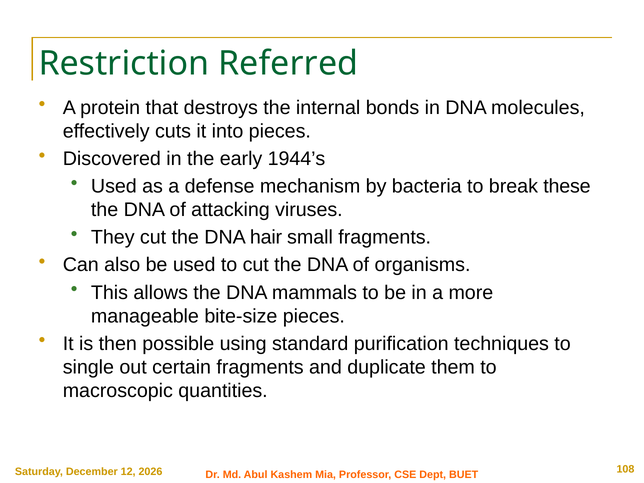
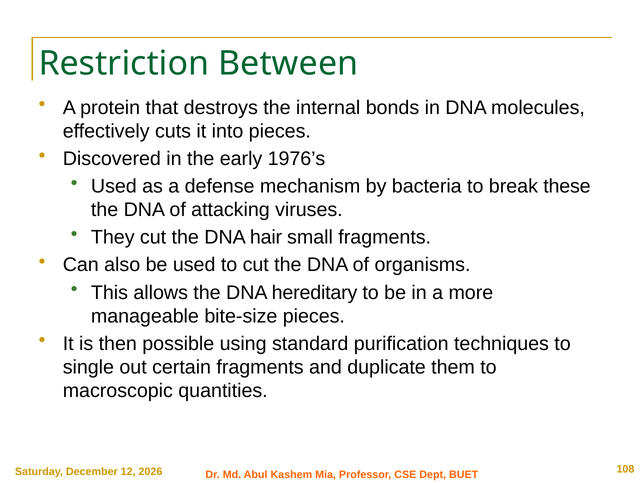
Referred: Referred -> Between (288, 64)
1944’s: 1944’s -> 1976’s (297, 159)
mammals: mammals -> hereditary (315, 293)
